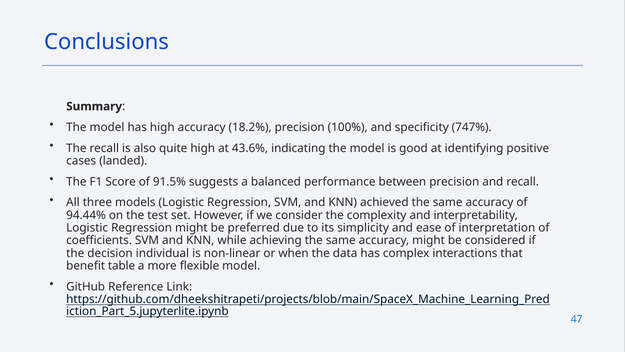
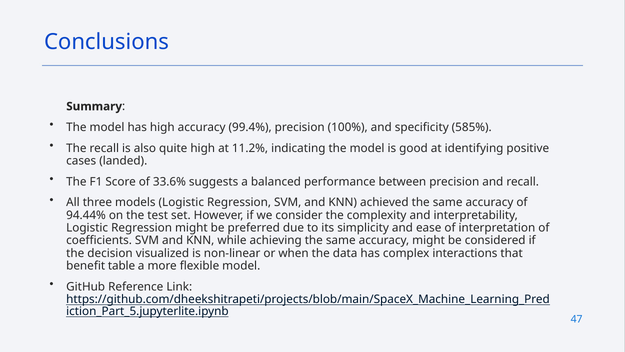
18.2%: 18.2% -> 99.4% (250, 127)
747%: 747% -> 585% (472, 127)
43.6%: 43.6% -> 11.2% (250, 148)
91.5%: 91.5% -> 33.6% (169, 181)
individual: individual -> visualized (162, 253)
